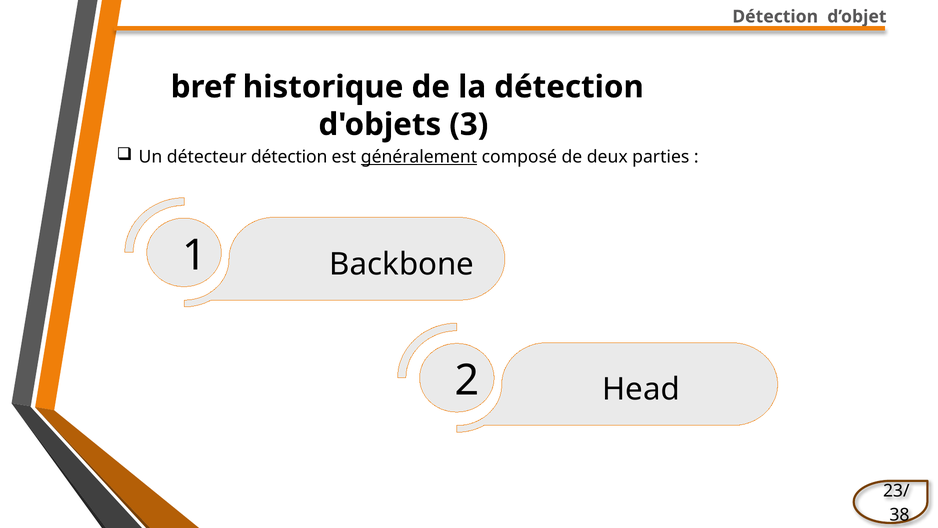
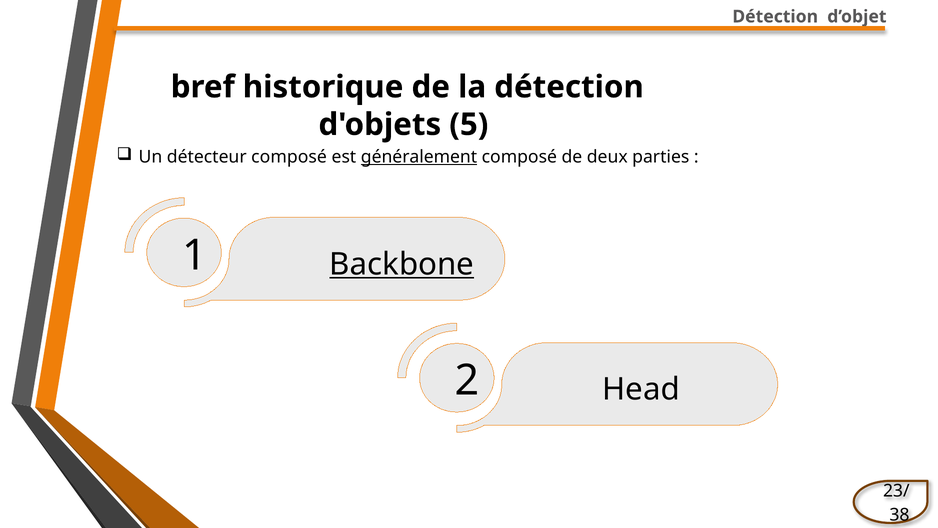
3: 3 -> 5 (469, 125)
détecteur détection: détection -> composé (289, 157)
Backbone underline: none -> present (402, 264)
